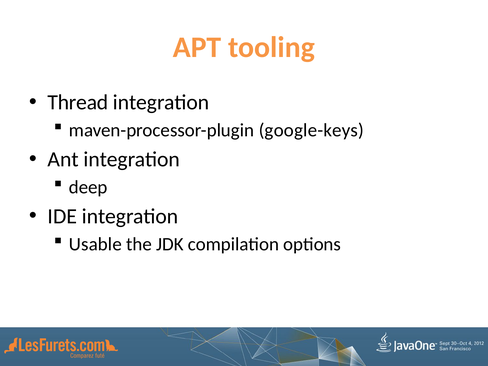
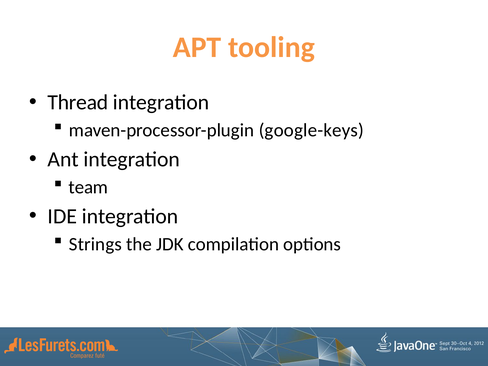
deep: deep -> team (88, 187)
Usable: Usable -> Strings (95, 244)
